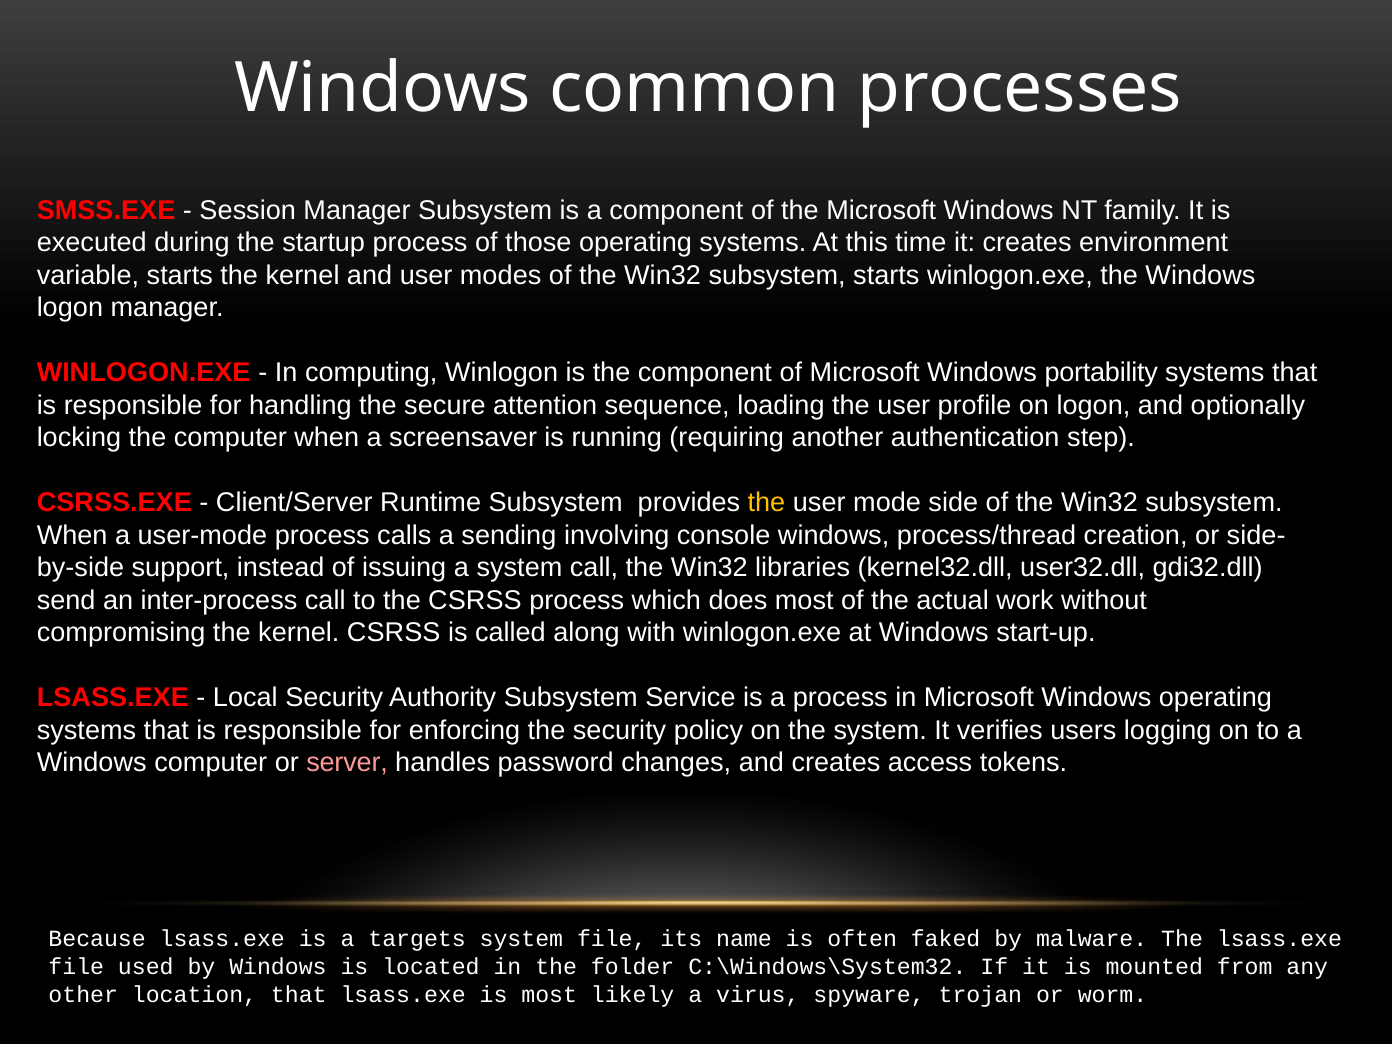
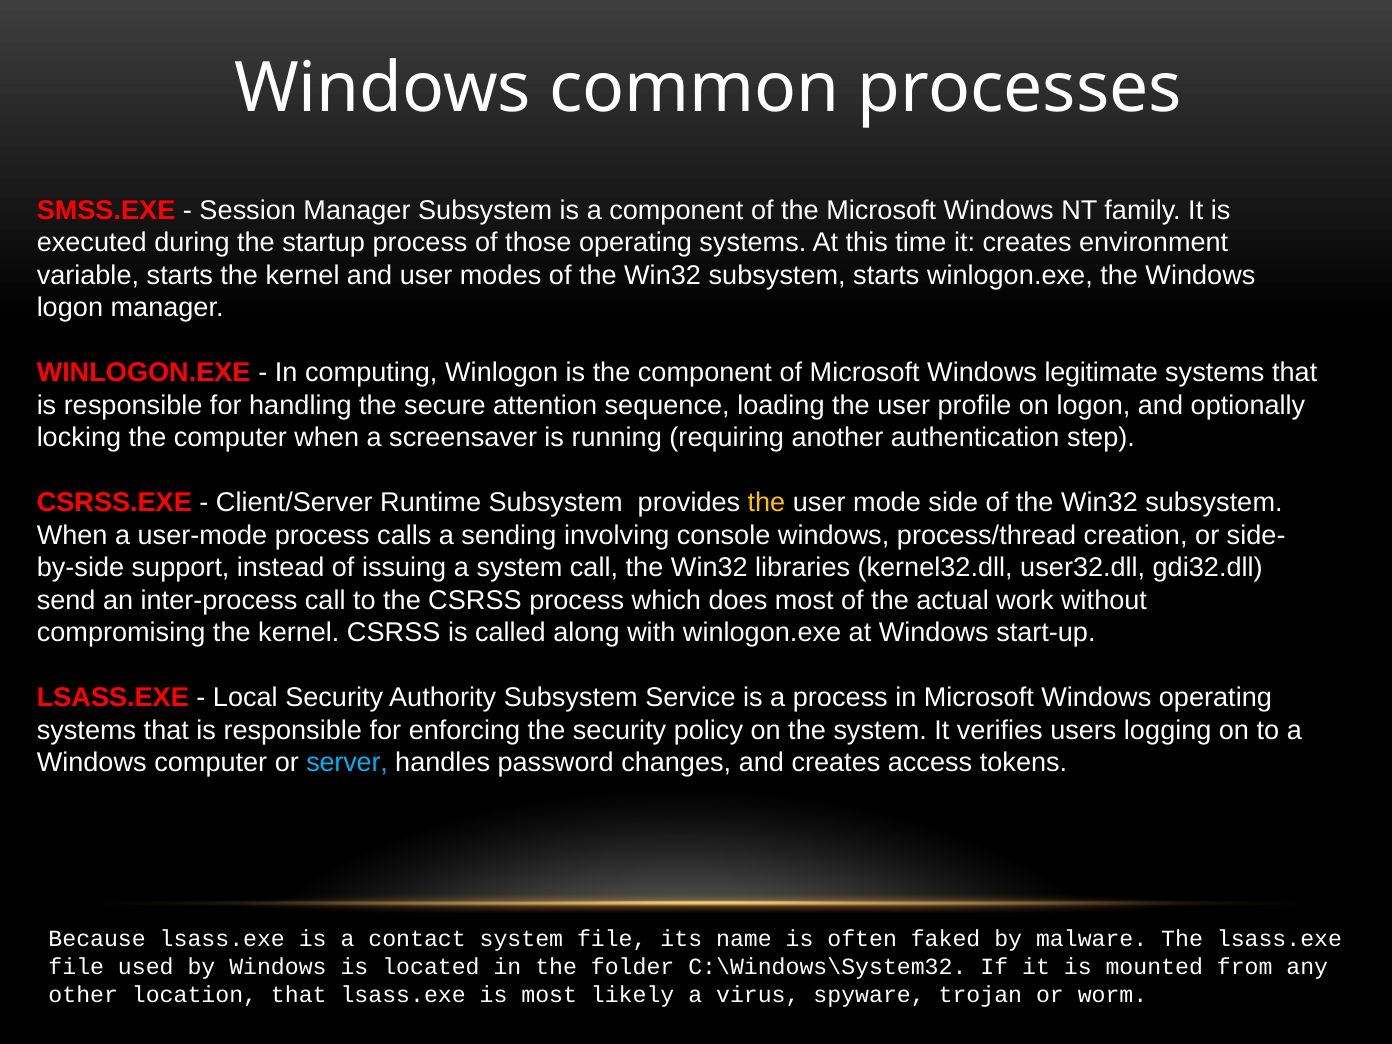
portability: portability -> legitimate (1101, 373)
server colour: pink -> light blue (347, 763)
targets: targets -> contact (417, 939)
